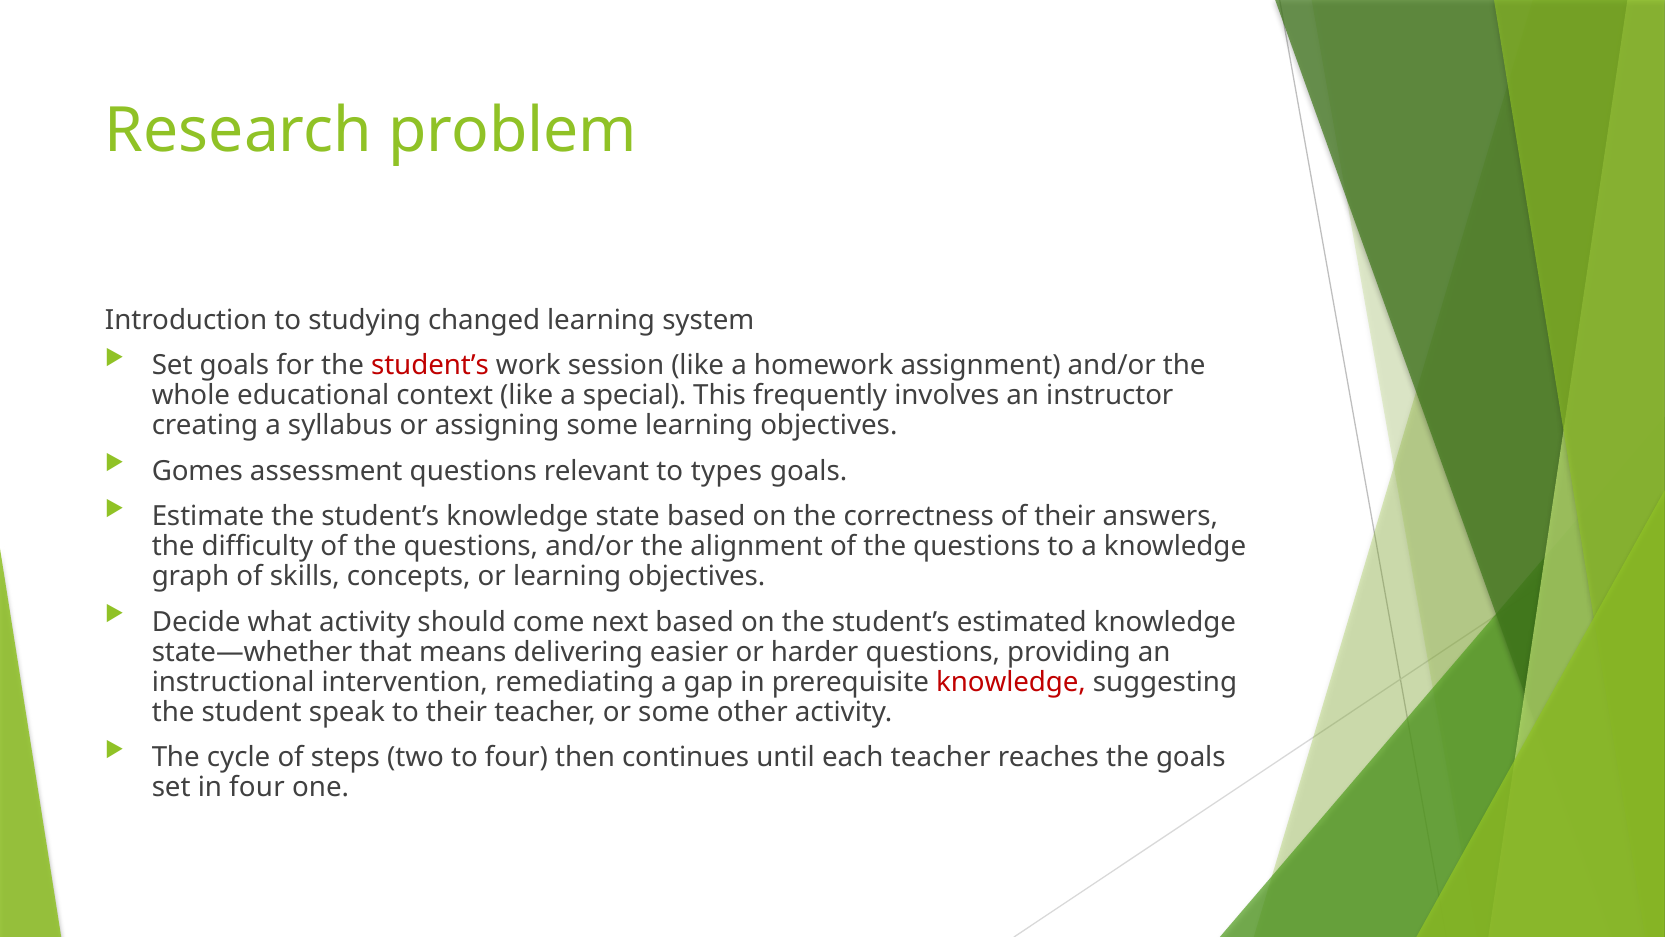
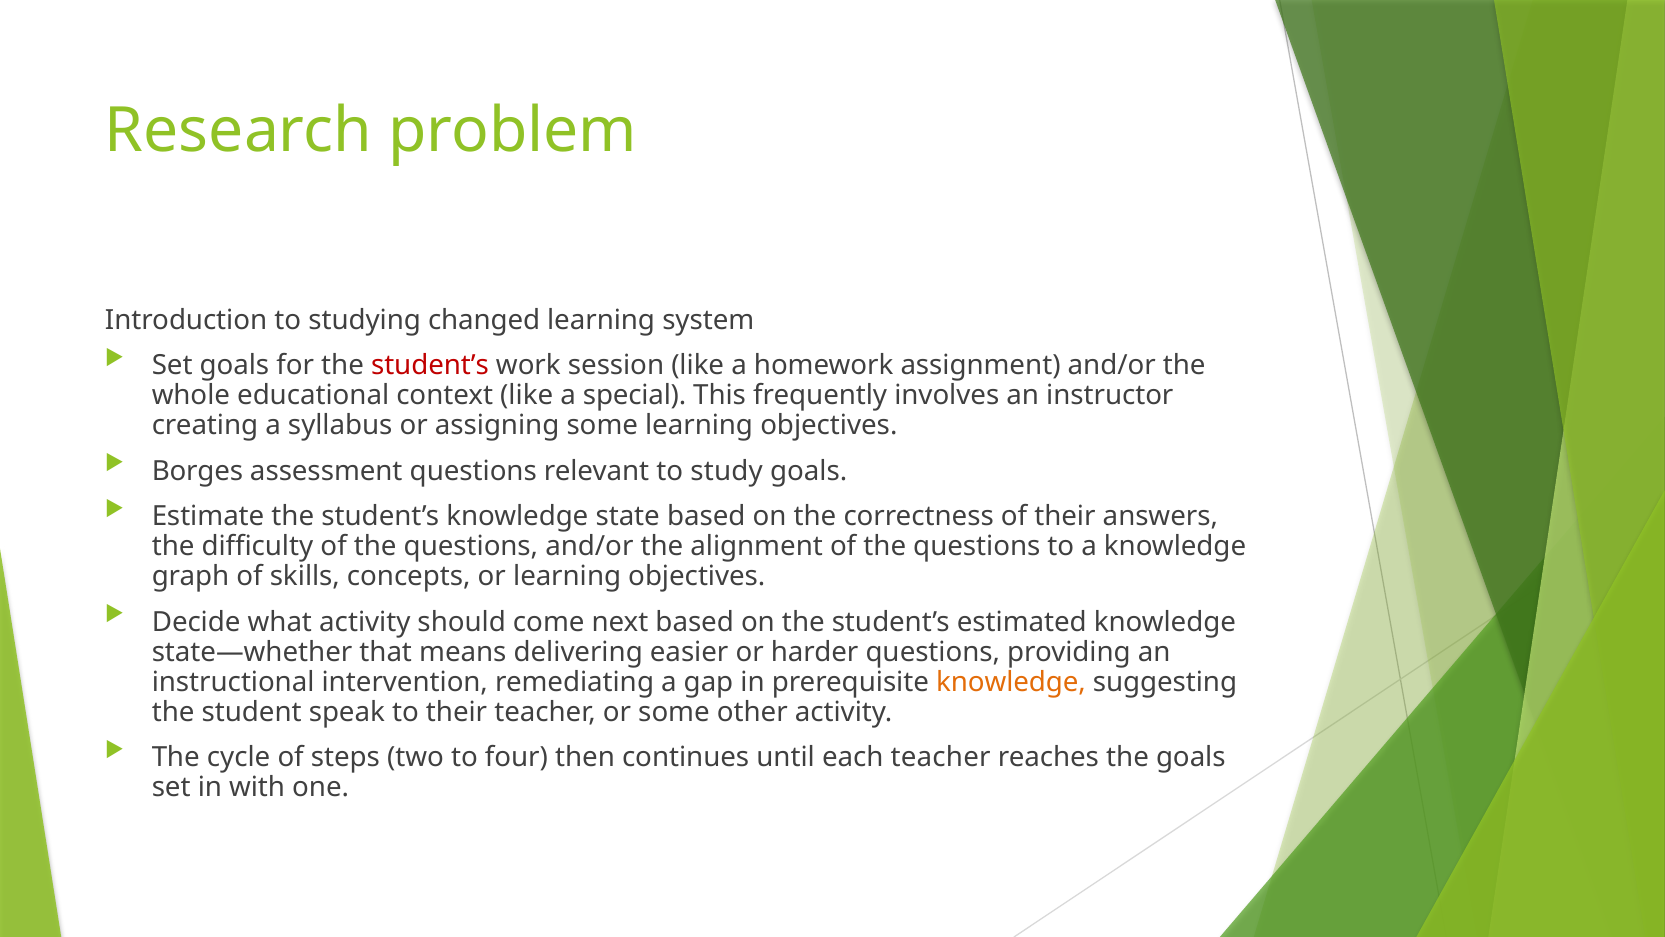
Gomes: Gomes -> Borges (197, 471)
types: types -> study (727, 471)
knowledge colour: red -> orange (1011, 682)
in four: four -> with (257, 787)
